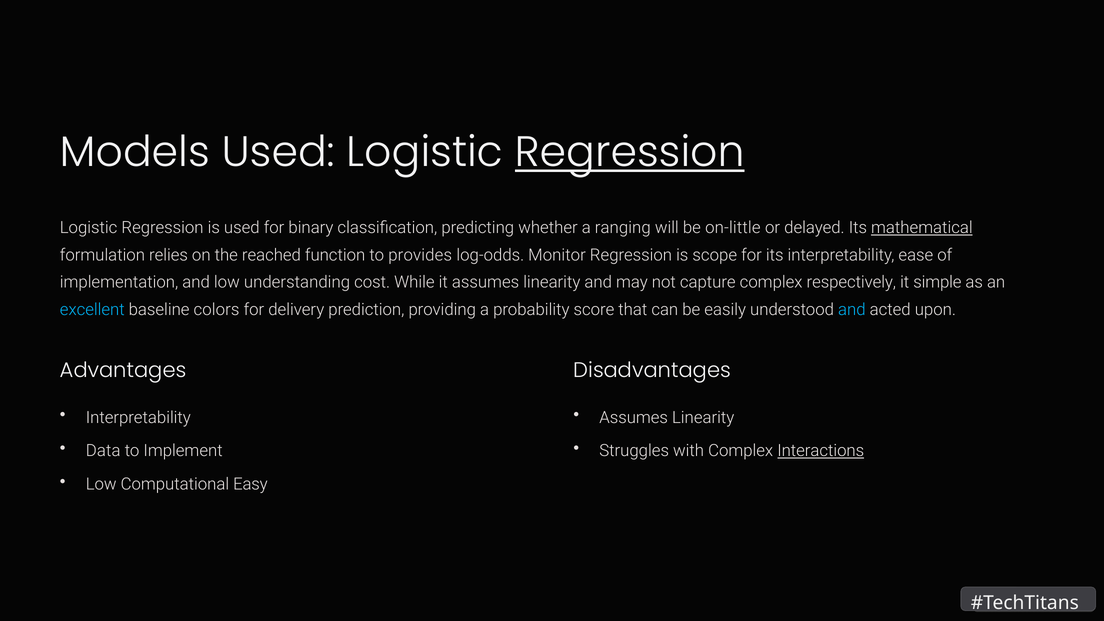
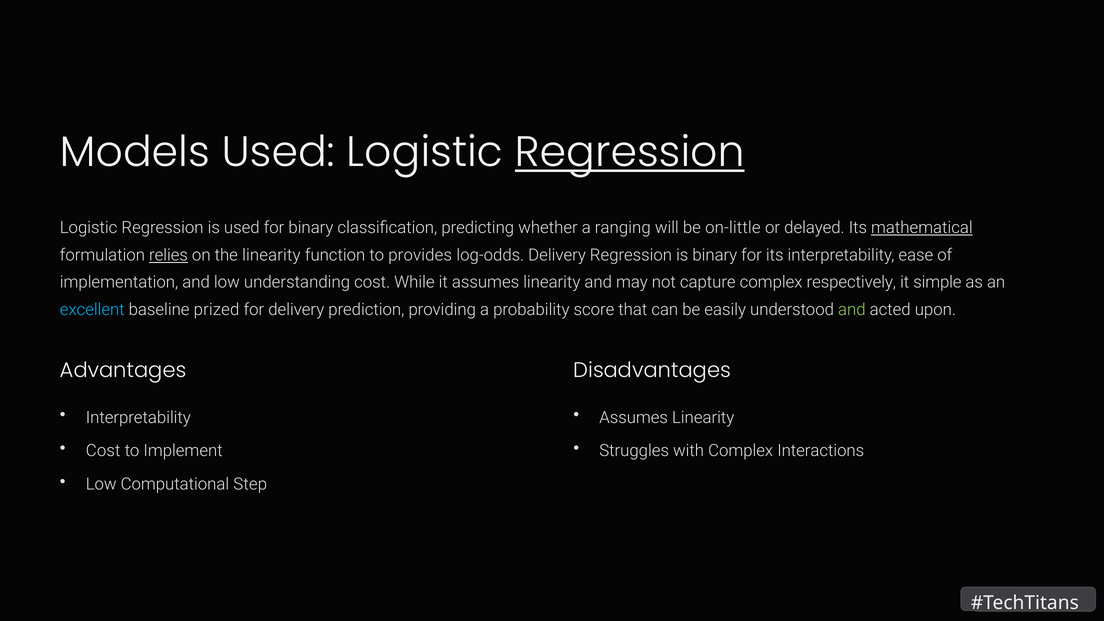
relies underline: none -> present (168, 255)
the reached: reached -> linearity (271, 255)
log-odds Monitor: Monitor -> Delivery (557, 255)
is scope: scope -> binary (715, 255)
colors: colors -> prized (217, 310)
and colour: light blue -> light green (852, 310)
Data: Data -> Cost (103, 451)
Interactions underline: present -> none (821, 451)
Easy: Easy -> Step (250, 484)
